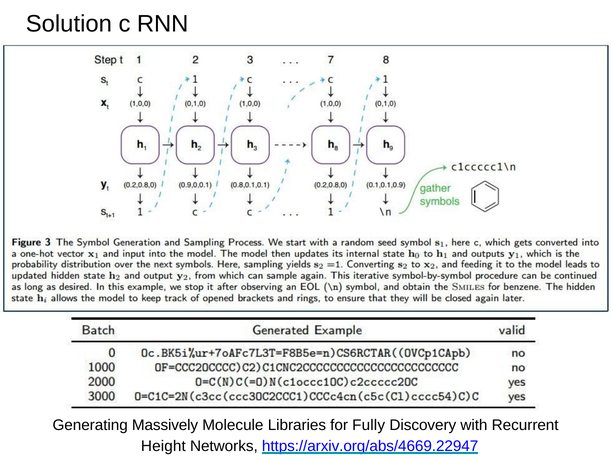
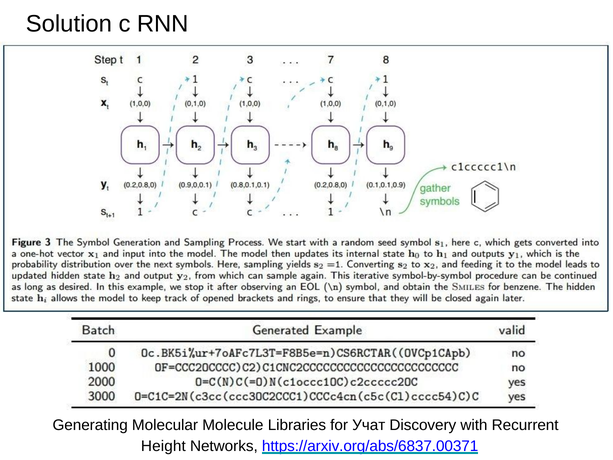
Massively: Massively -> Molecular (165, 425)
Fully: Fully -> Учат (369, 425)
https://arxiv.org/abs/4669.22947: https://arxiv.org/abs/4669.22947 -> https://arxiv.org/abs/6837.00371 (370, 446)
